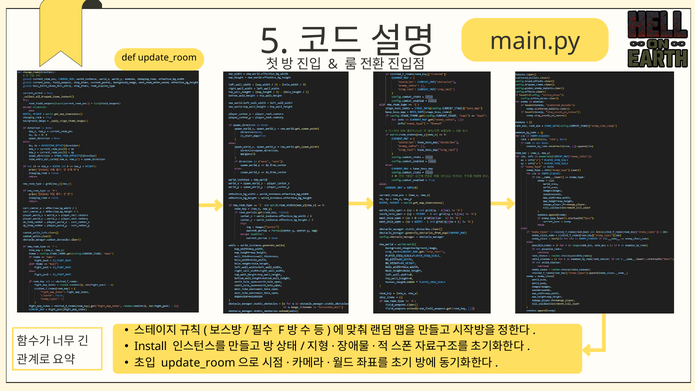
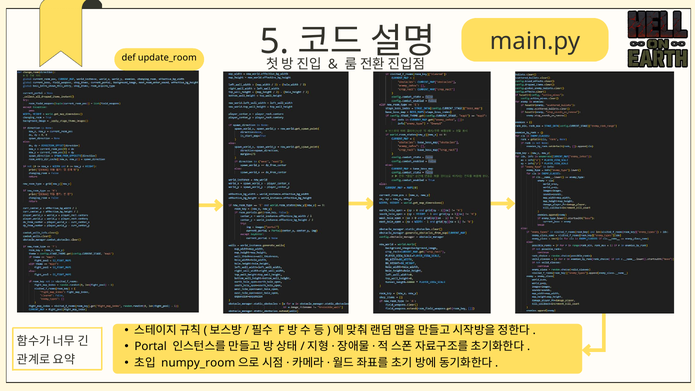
Install: Install -> Portal (151, 347)
update_room: update_room -> numpy_room (198, 363)
